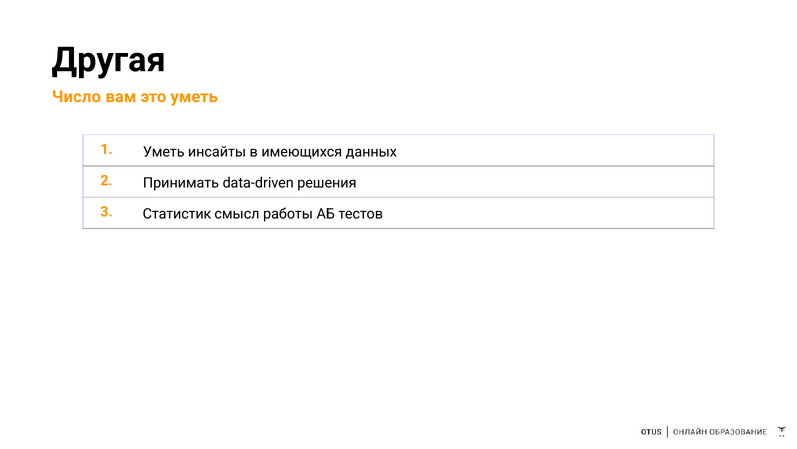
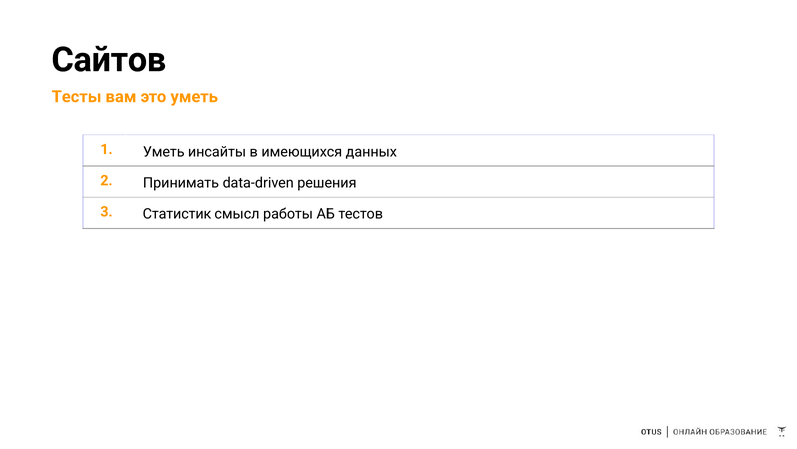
Другая: Другая -> Сайтов (109, 60)
Число: Число -> Тесты (77, 97)
